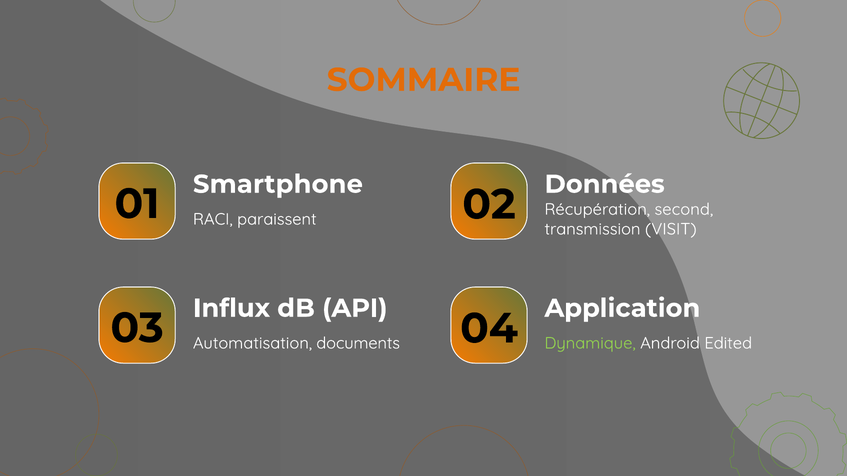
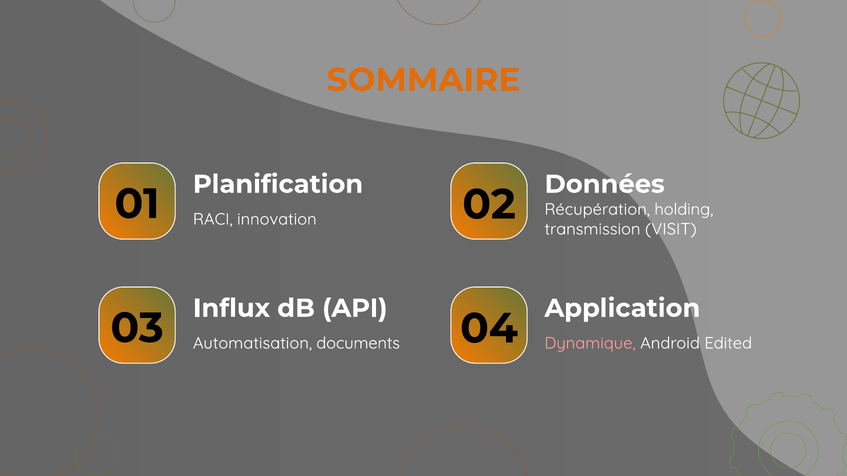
Smartphone: Smartphone -> Planification (278, 184)
second: second -> holding (684, 210)
paraissent: paraissent -> innovation (277, 219)
Dynamique colour: light green -> pink (590, 343)
